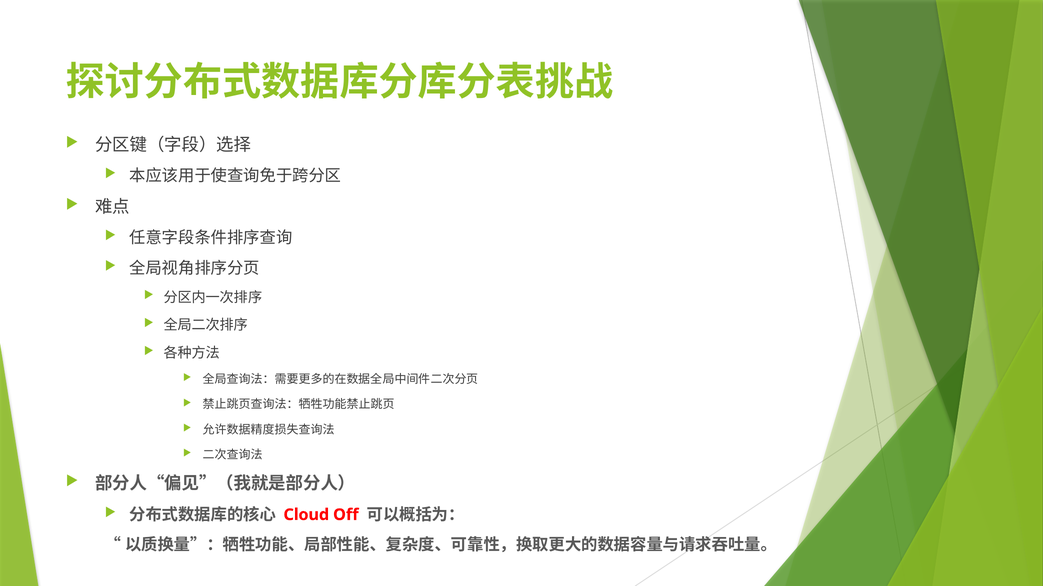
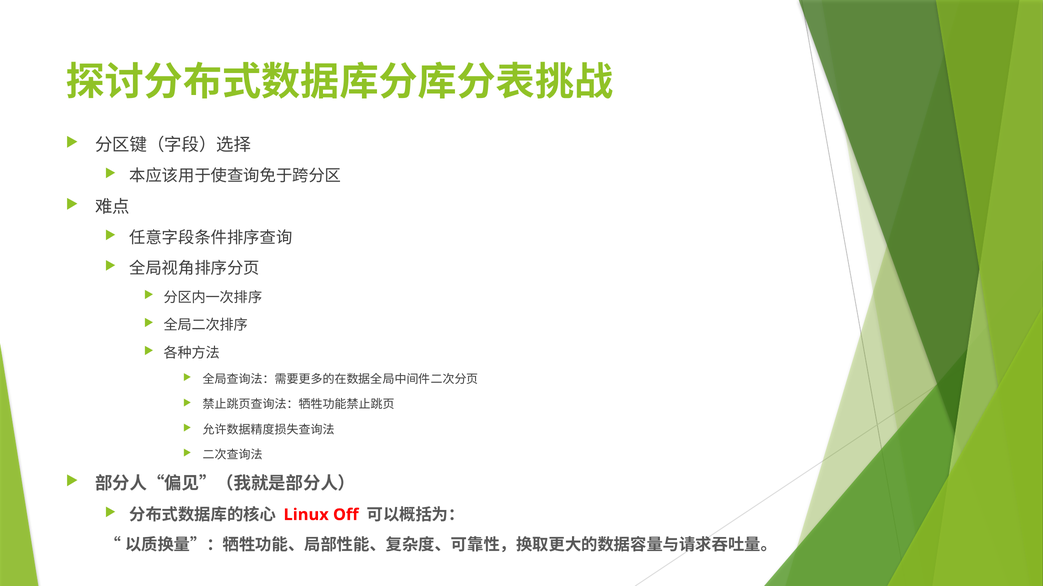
Cloud: Cloud -> Linux (306, 515)
